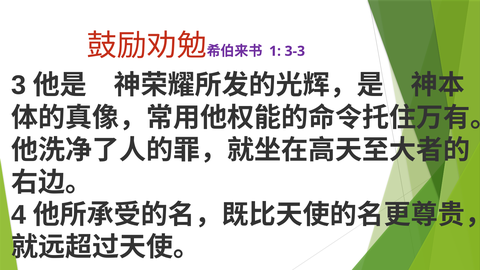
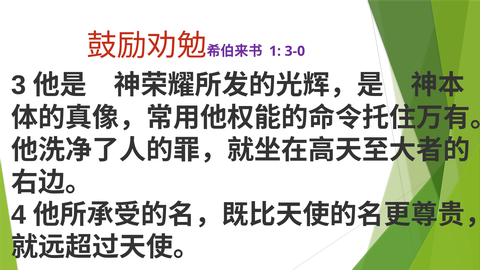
3-3: 3-3 -> 3-0 (295, 51)
